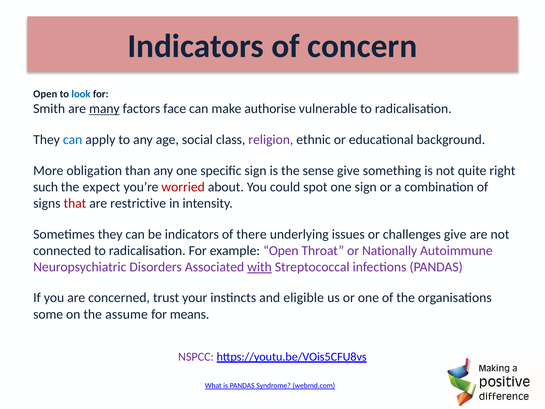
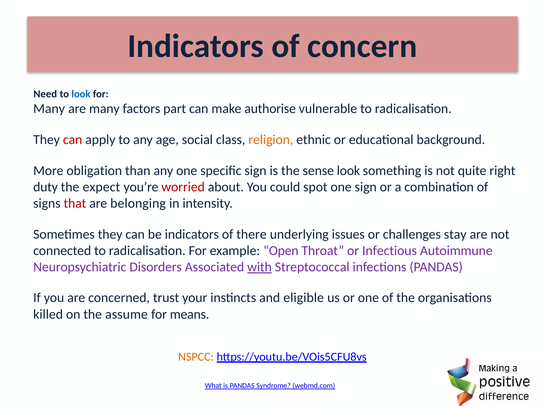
Open: Open -> Need (45, 94)
Smith: Smith -> Many (49, 109)
many underline: present -> none (104, 109)
face: face -> part (175, 109)
can colour: blue -> red (73, 140)
religion colour: purple -> orange (271, 140)
sense give: give -> look (348, 170)
such: such -> duty (46, 187)
restrictive: restrictive -> belonging (138, 203)
challenges give: give -> stay (455, 234)
Nationally: Nationally -> Infectious (390, 250)
some: some -> killed (48, 314)
NSPCC colour: purple -> orange (196, 357)
